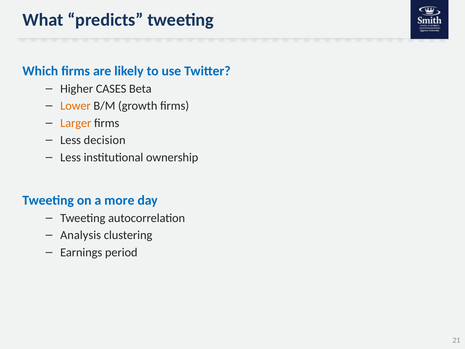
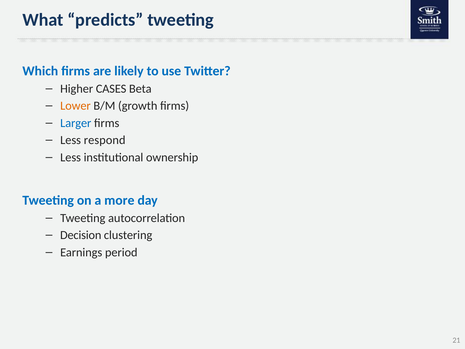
Larger colour: orange -> blue (76, 123)
decision: decision -> respond (105, 140)
Analysis: Analysis -> Decision (81, 235)
